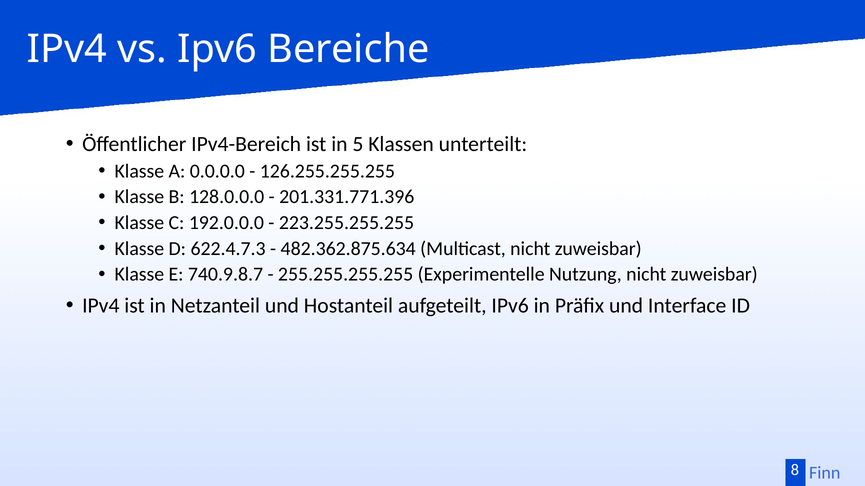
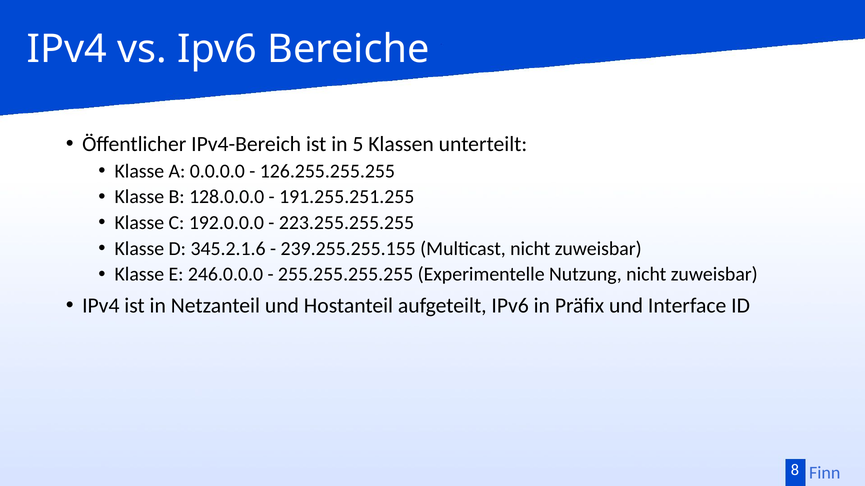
201.331.771.396: 201.331.771.396 -> 191.255.251.255 (347, 197)
622.4.7.3: 622.4.7.3 -> 345.2.1.6 (228, 249)
482.362.875.634: 482.362.875.634 -> 239.255.255.155 (348, 249)
740.9.8.7: 740.9.8.7 -> 246.0.0.0 (225, 275)
